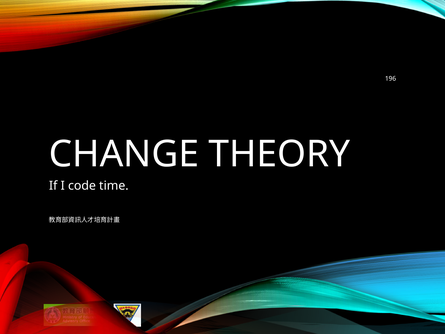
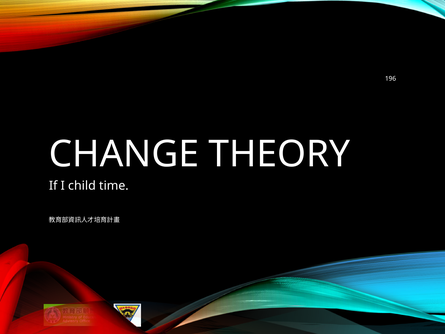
code: code -> child (82, 186)
